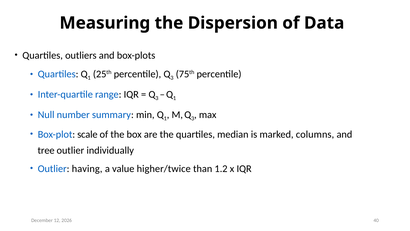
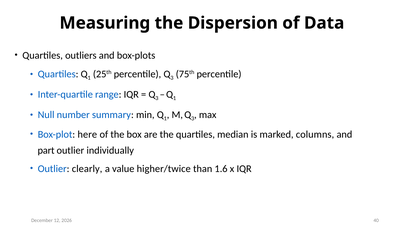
scale: scale -> here (87, 134)
tree: tree -> part (46, 150)
having: having -> clearly (87, 168)
1.2: 1.2 -> 1.6 (221, 168)
